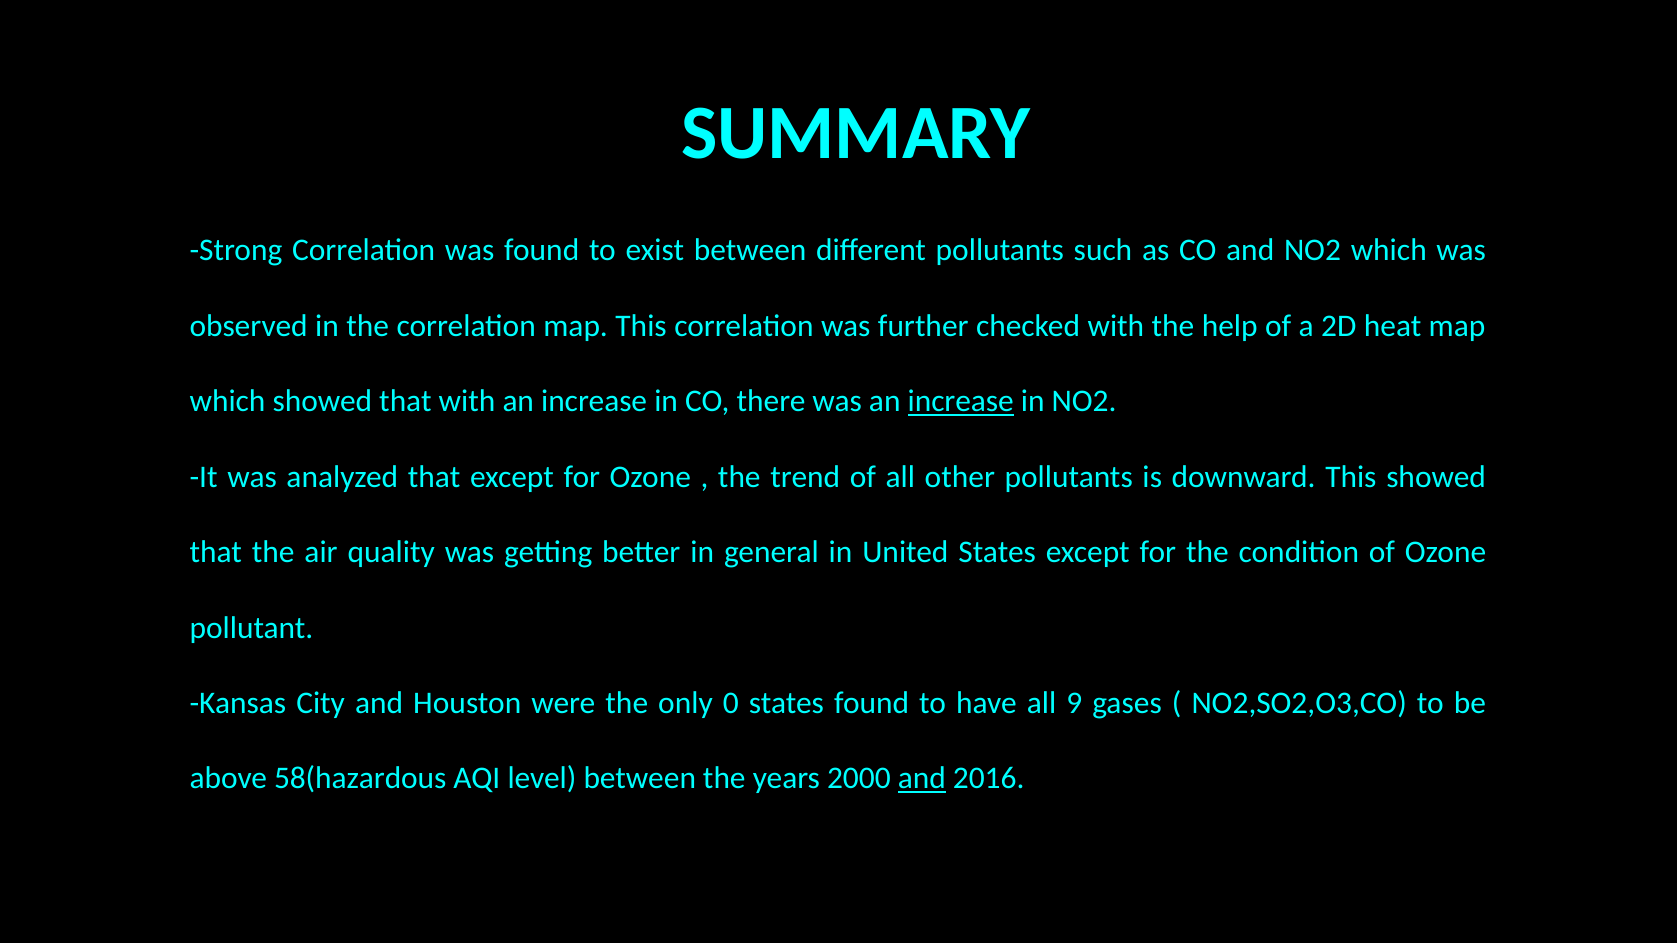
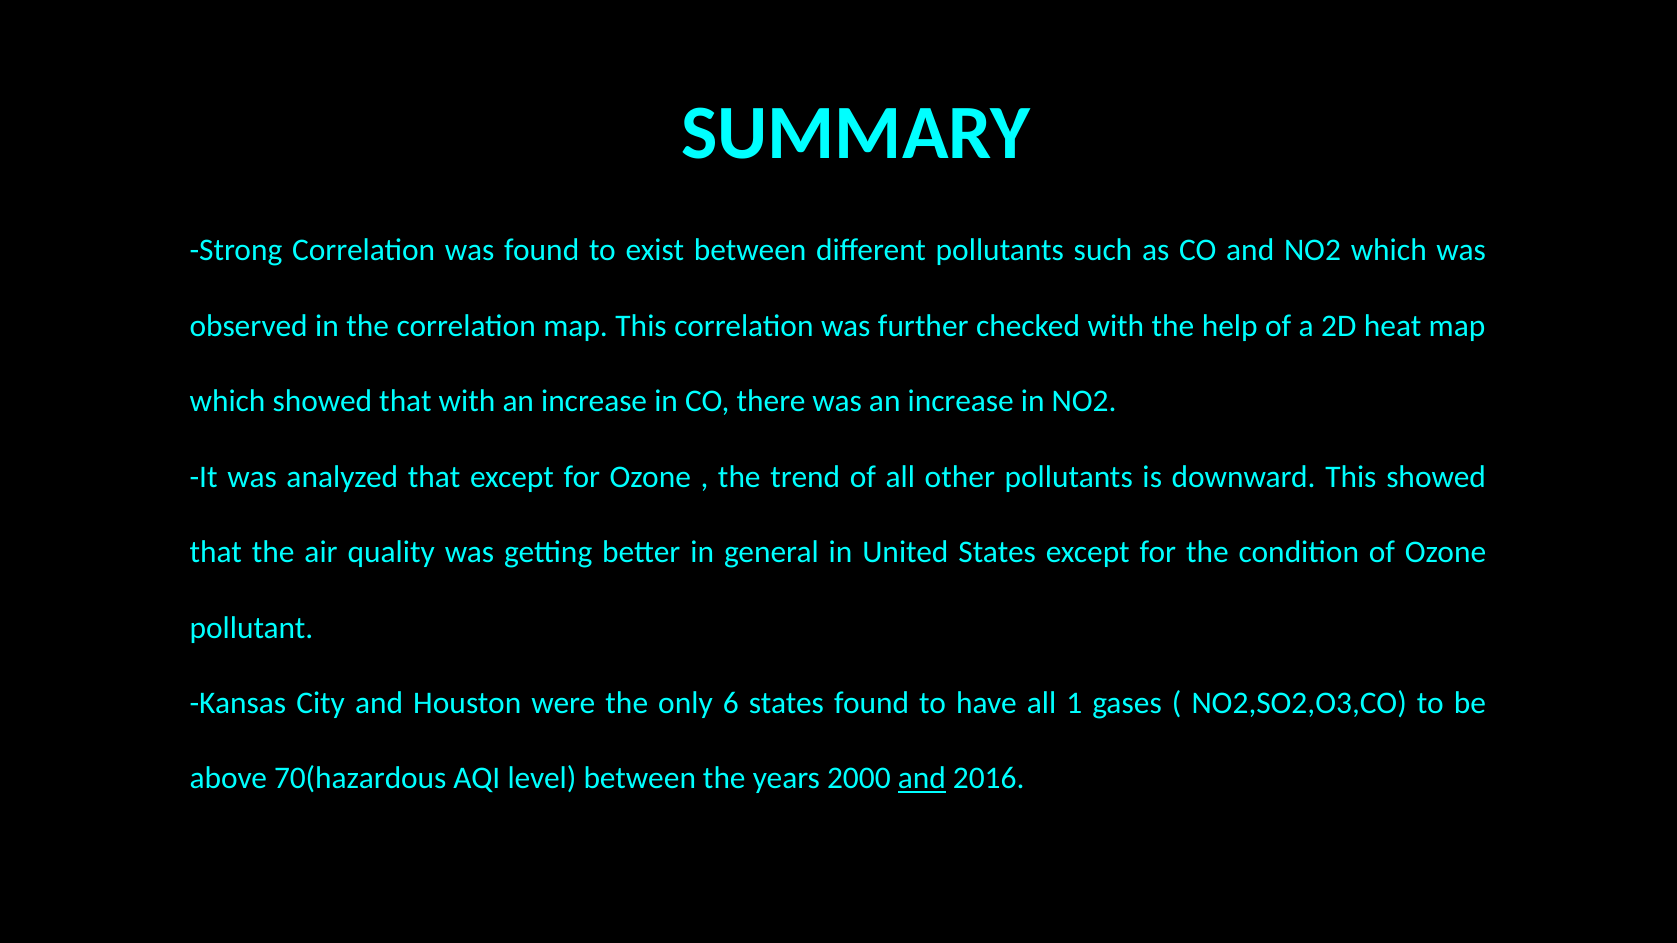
increase underline: present -> none (961, 401)
0: 0 -> 6 (731, 703)
9: 9 -> 1 (1074, 703)
58(hazardous: 58(hazardous -> 70(hazardous (360, 779)
